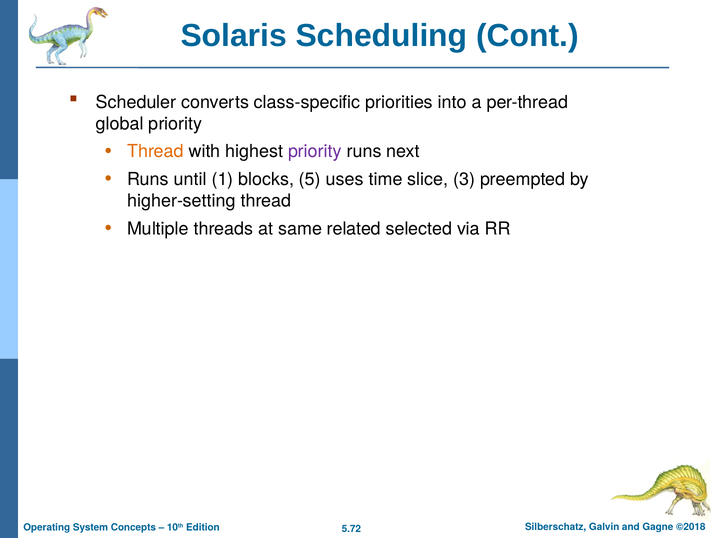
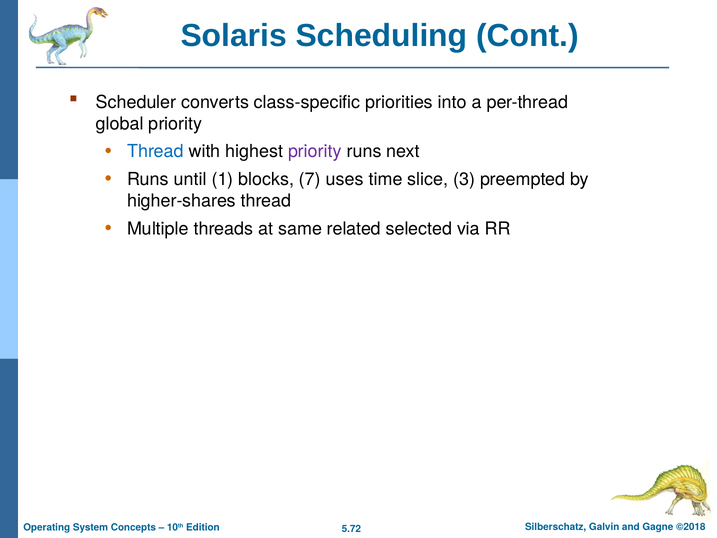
Thread colour: orange -> blue (155, 151)
5: 5 -> 7 (310, 179)
higher-setting: higher-setting -> higher-shares (182, 201)
